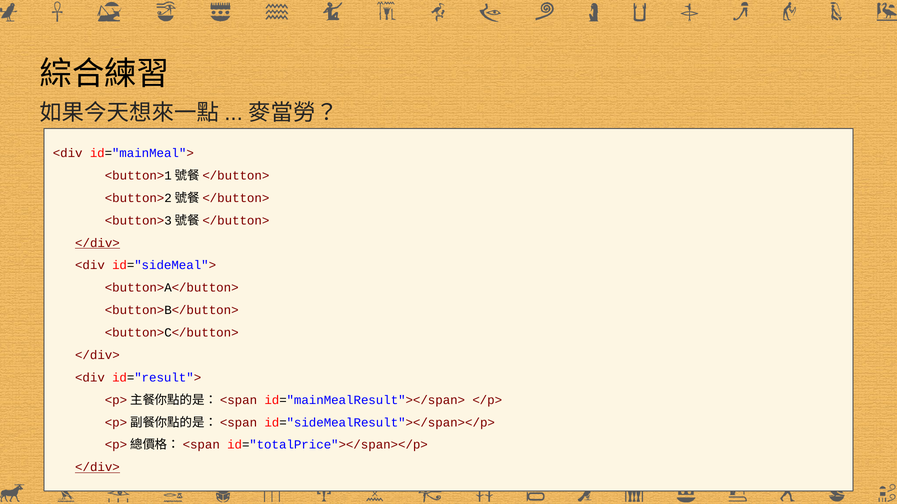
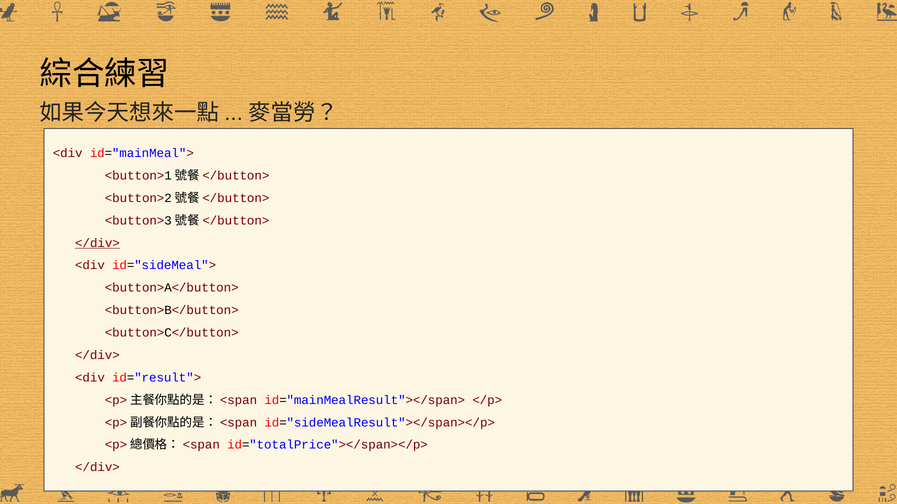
</div> underline: present -> none (97, 468)
